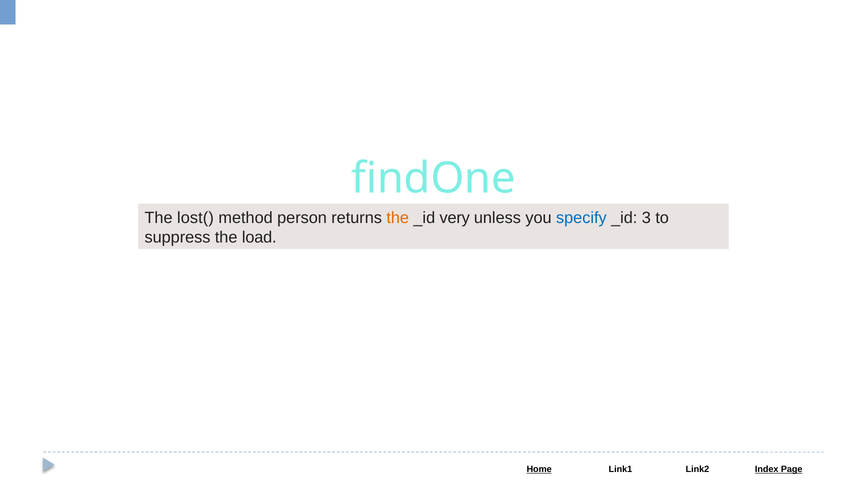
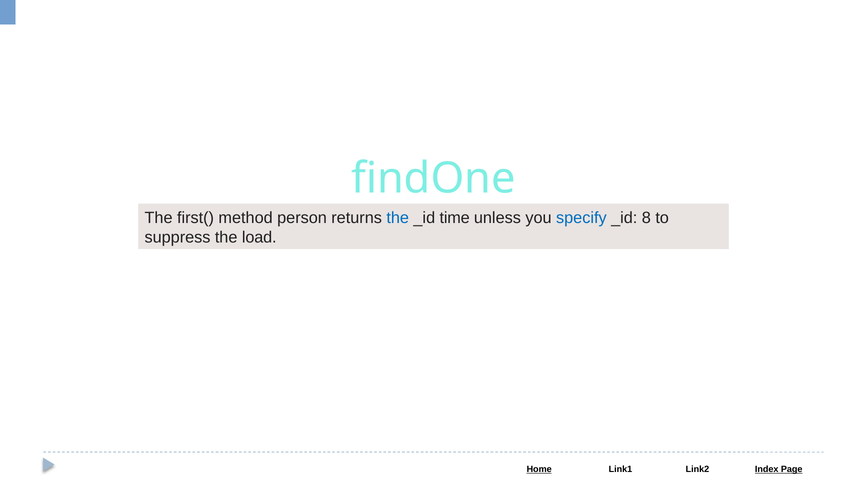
lost(: lost( -> first( (196, 218)
the colour: orange -> blue (398, 218)
very: very -> time (455, 218)
3: 3 -> 8 (646, 218)
